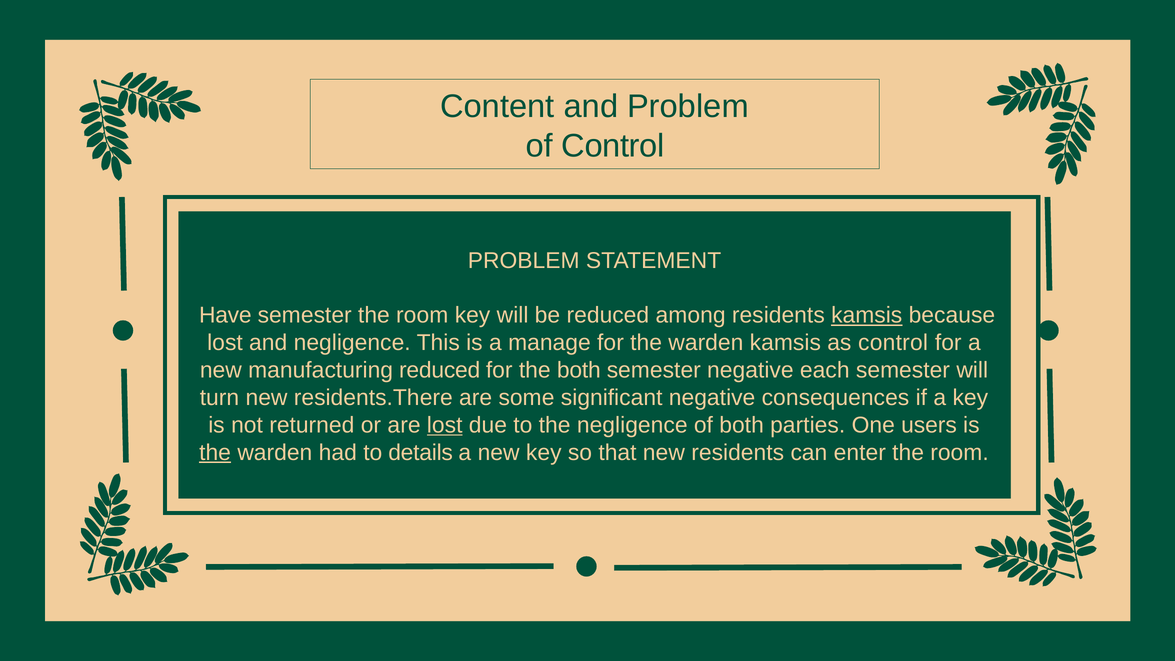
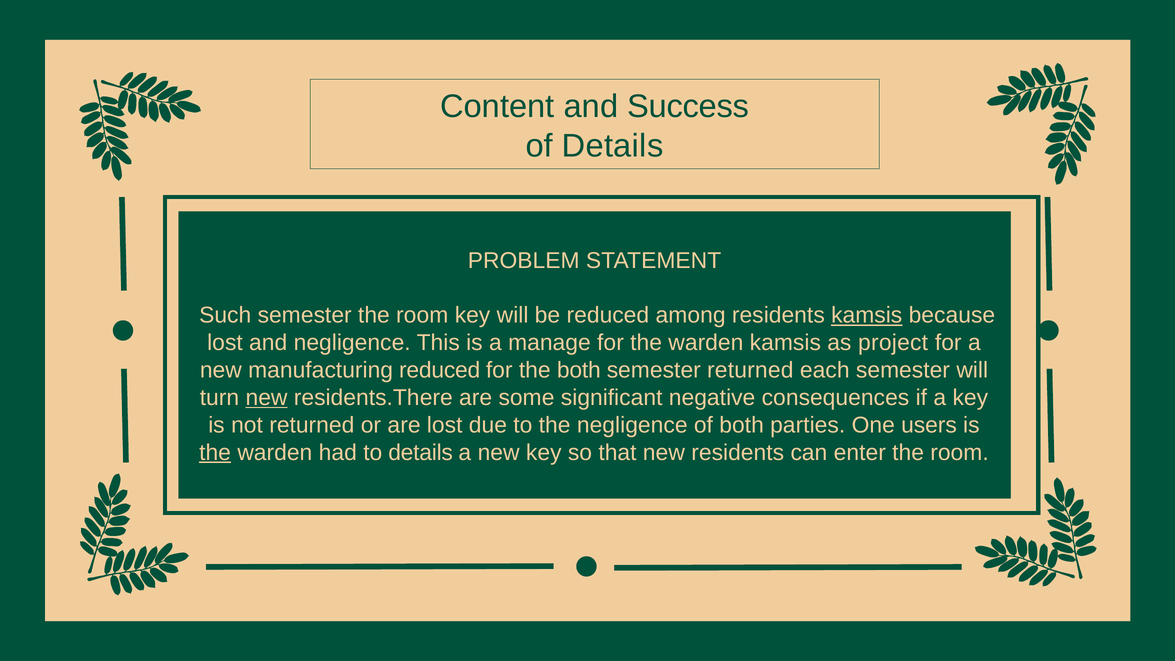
and Problem: Problem -> Success (688, 107)
of Control: Control -> Details (613, 146)
Have: Have -> Such (225, 315)
as control: control -> project (893, 343)
semester negative: negative -> returned (750, 370)
new underline: none -> present (267, 398)
lost underline: present -> none (445, 425)
